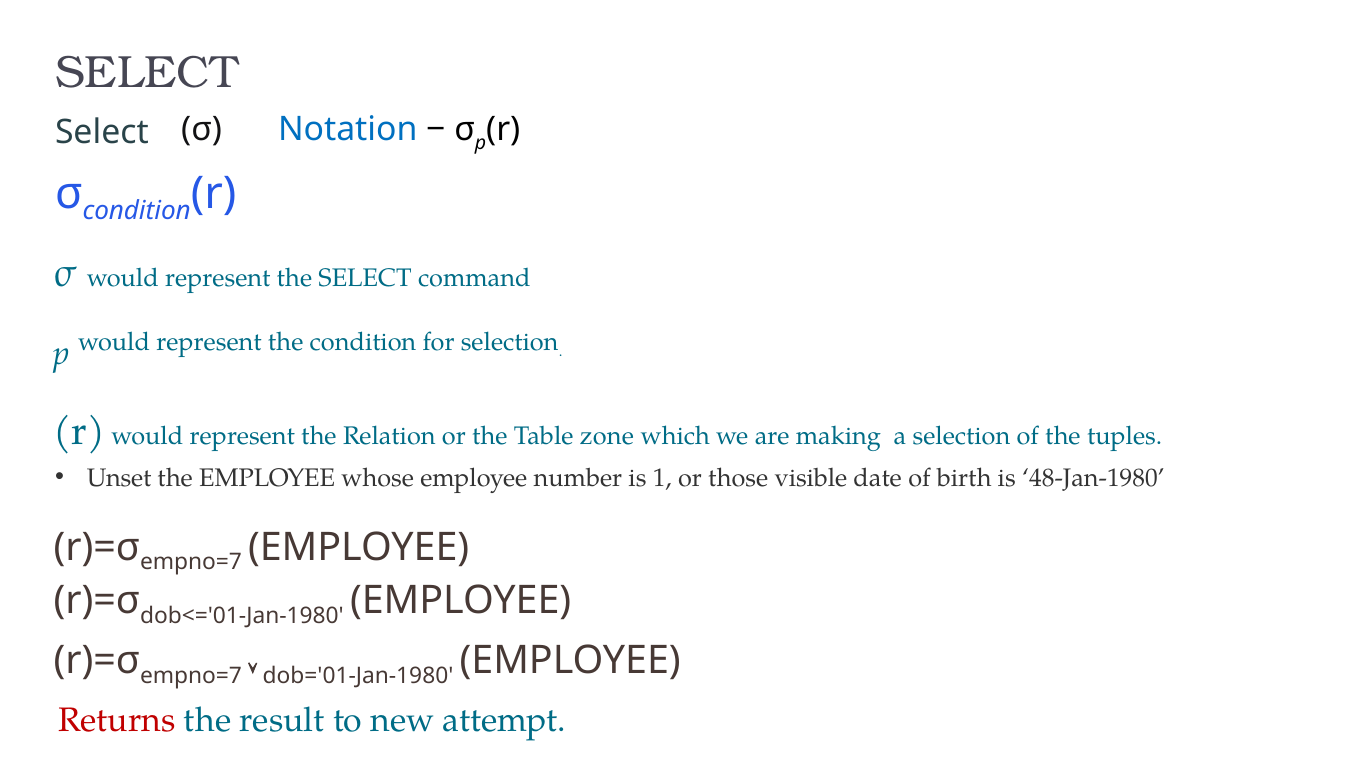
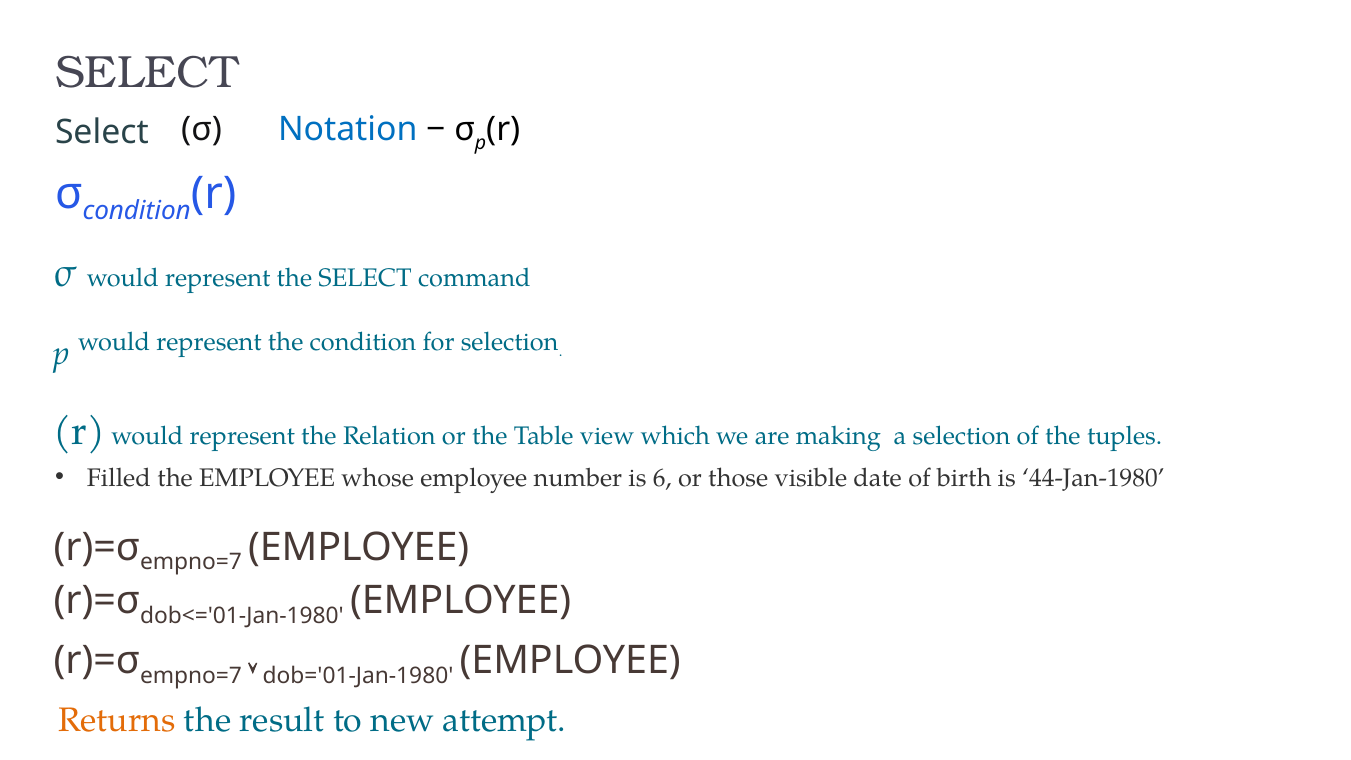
zone: zone -> view (607, 436)
Unset: Unset -> Filled (119, 478)
1: 1 -> 6 (662, 478)
48-Jan-1980: 48-Jan-1980 -> 44-Jan-1980 (1093, 478)
Returns colour: red -> orange (117, 720)
